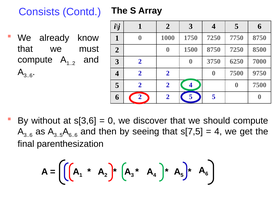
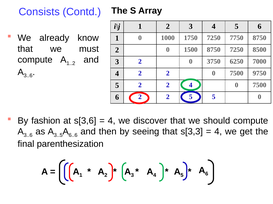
without: without -> fashion (46, 121)
0: 0 -> 4 (112, 121)
s[7,5: s[7,5 -> s[3,3 (192, 132)
